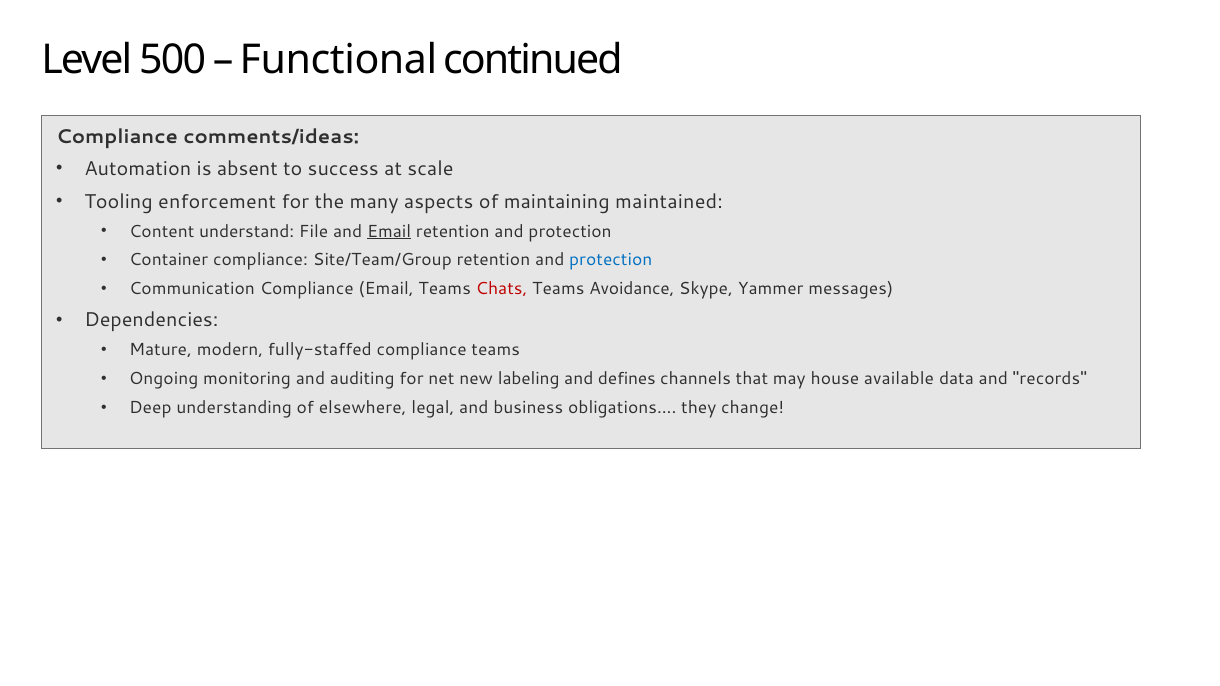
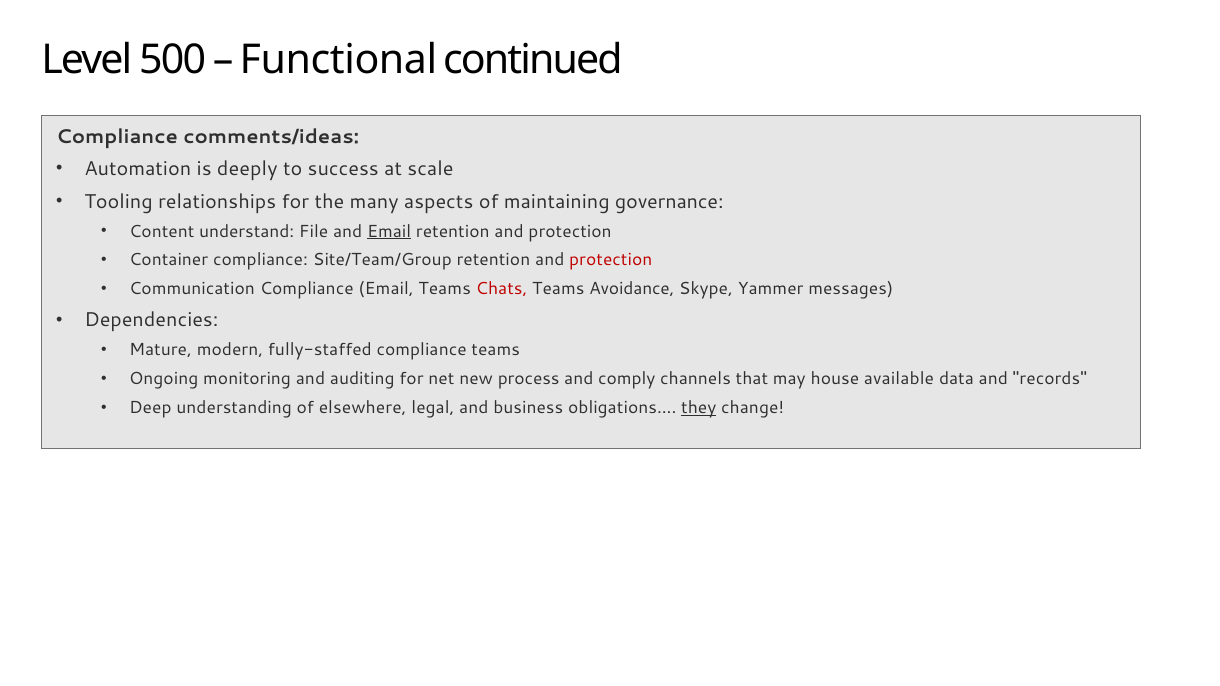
absent: absent -> deeply (247, 169)
enforcement: enforcement -> relationships (217, 202)
maintained: maintained -> governance (669, 202)
protection colour: blue -> red (611, 260)
labeling: labeling -> process (529, 379)
defines: defines -> comply (627, 379)
they underline: none -> present (699, 408)
